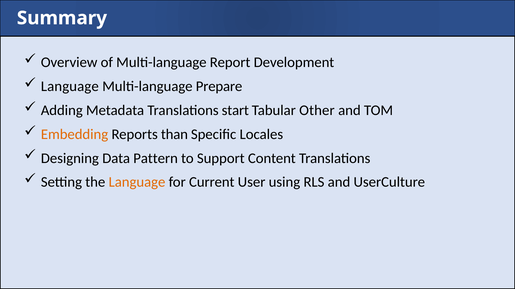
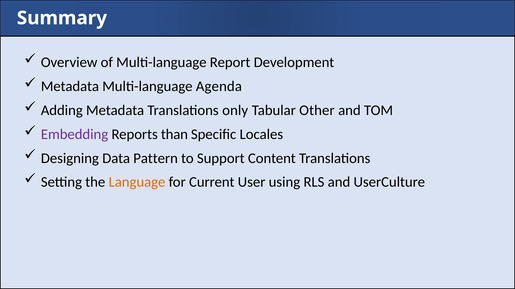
Language: Language -> Metadata (70, 87)
Prepare: Prepare -> Agenda (219, 87)
start: start -> only (235, 111)
Embedding colour: orange -> purple (75, 135)
